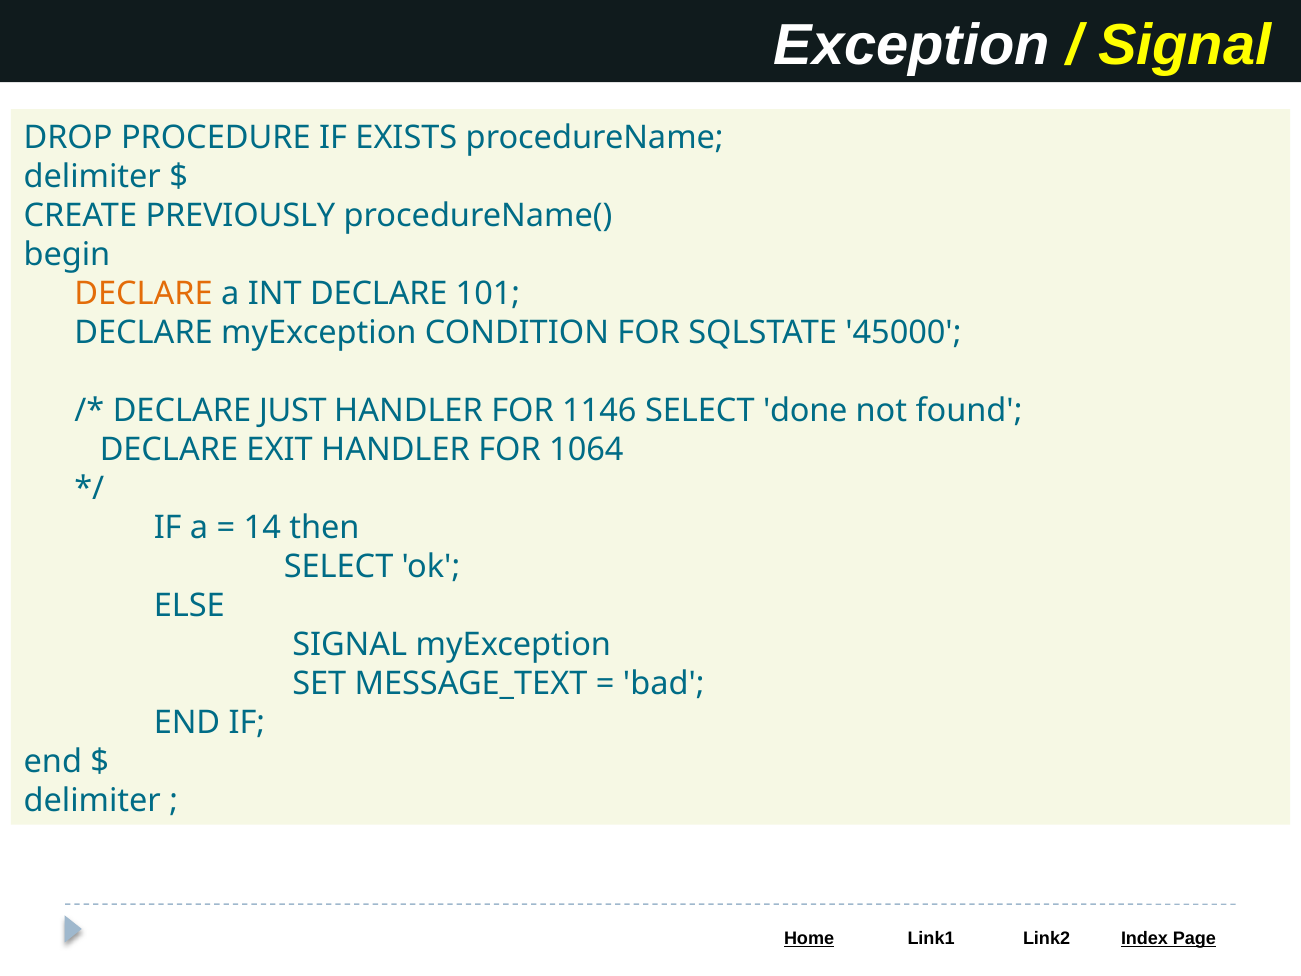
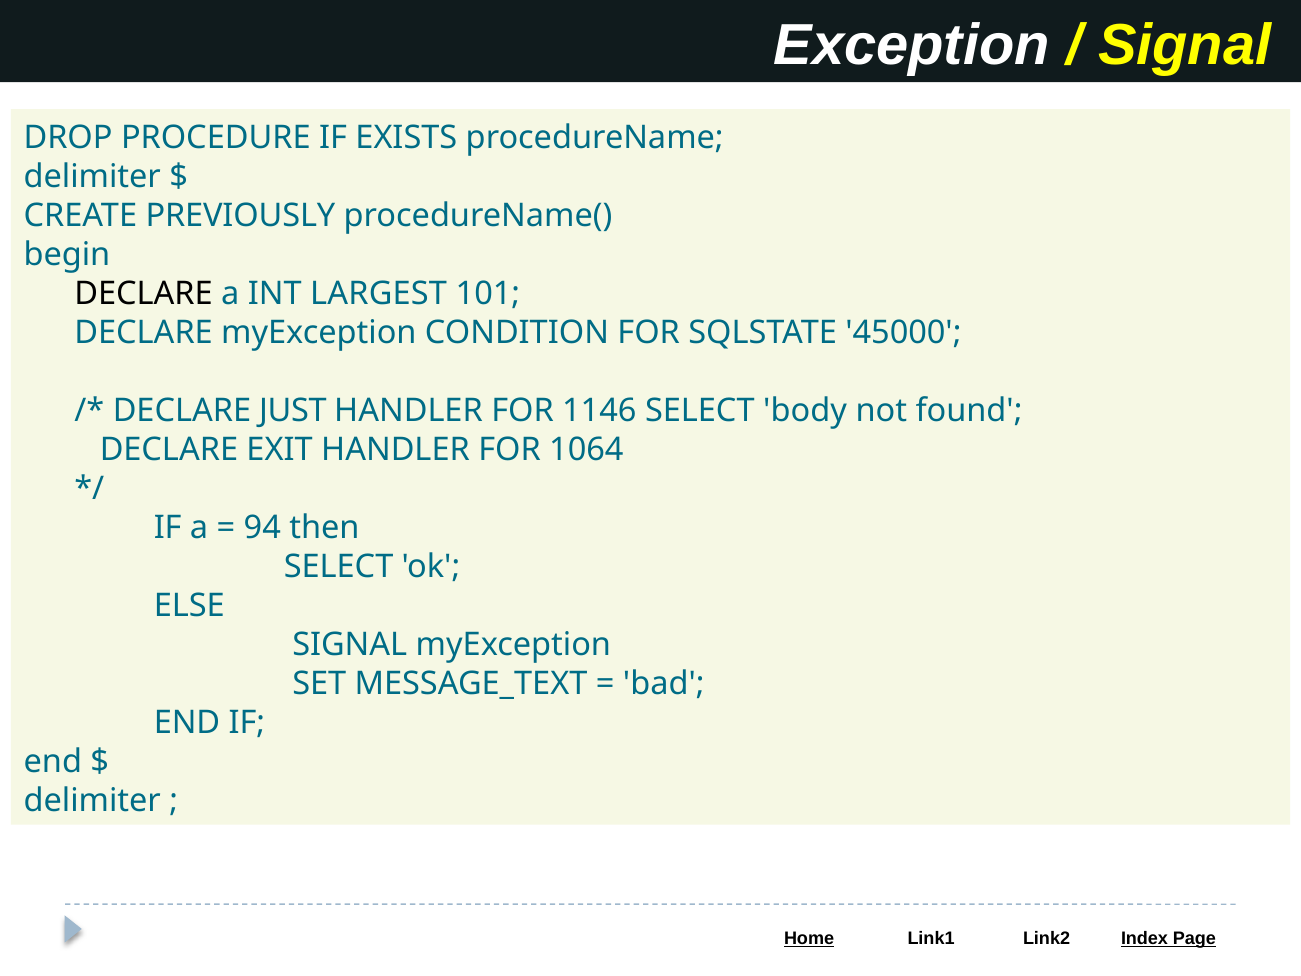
DECLARE colour: orange -> black (144, 293)
INT DECLARE: DECLARE -> LARGEST (379, 293)
done: done -> body (805, 411)
14: 14 -> 94 (262, 528)
